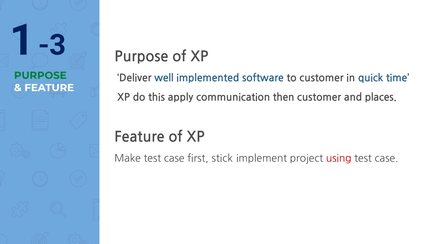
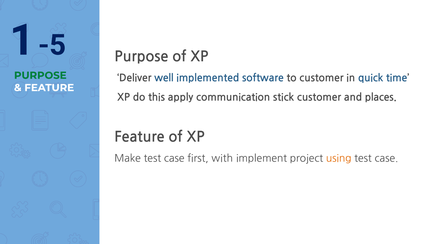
-3: -3 -> -5 (52, 45)
then: then -> stick (284, 98)
stick: stick -> with (222, 159)
using colour: red -> orange (339, 159)
